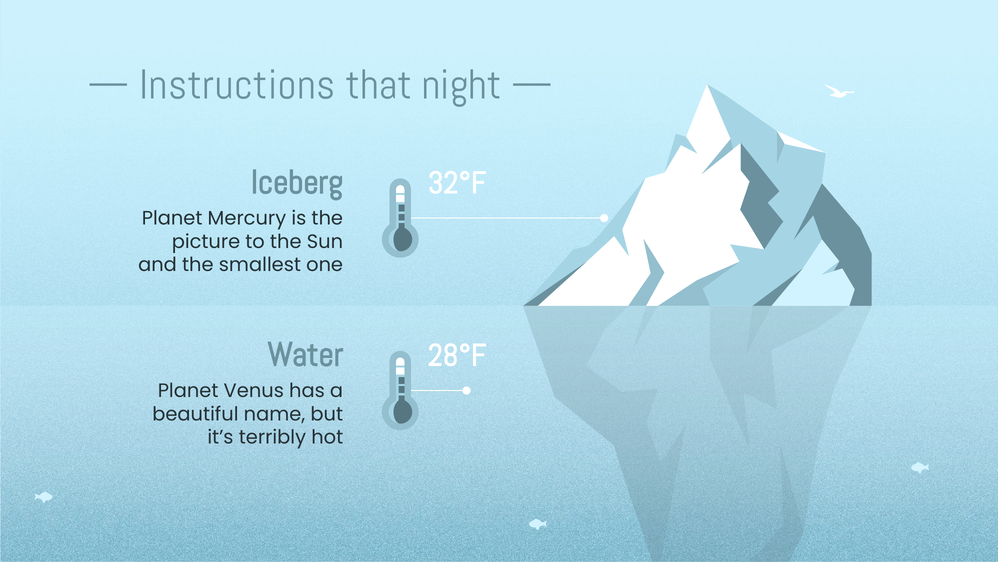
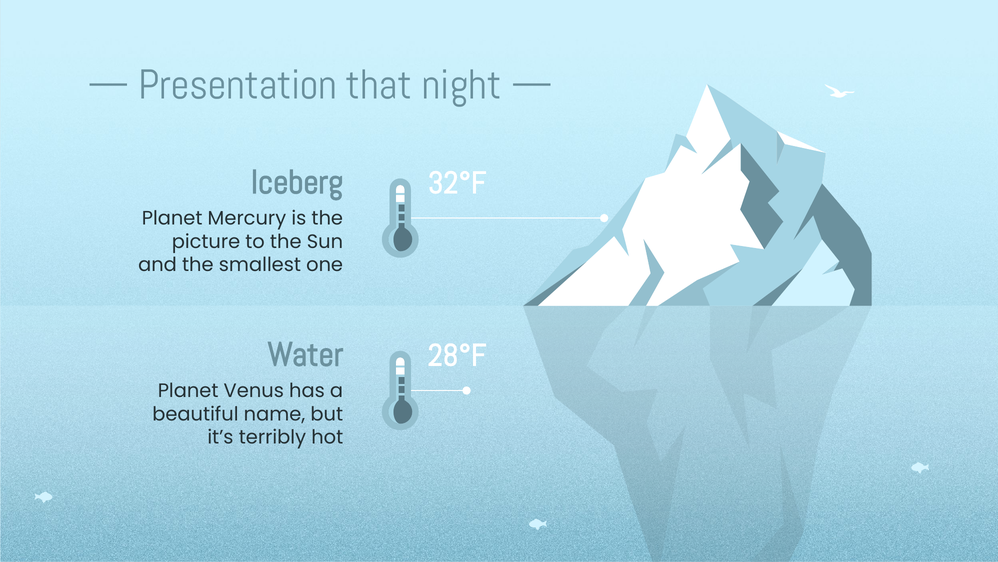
Instructions: Instructions -> Presentation (238, 85)
